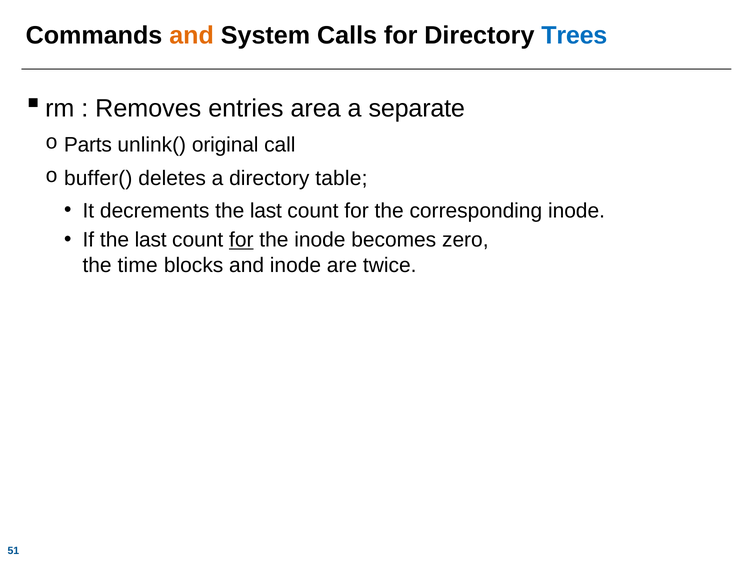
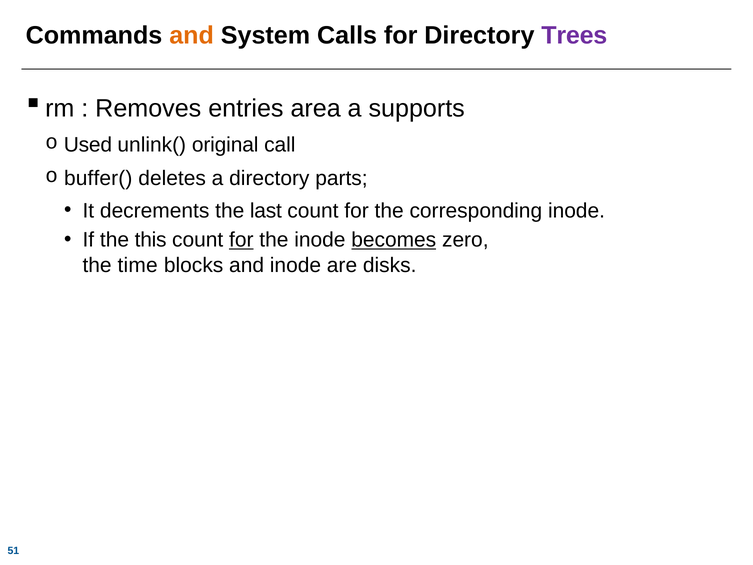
Trees colour: blue -> purple (574, 36)
separate: separate -> supports (417, 108)
Parts: Parts -> Used (88, 145)
table: table -> parts (341, 178)
If the last: last -> this (151, 240)
becomes underline: none -> present (394, 240)
twice: twice -> disks (390, 265)
